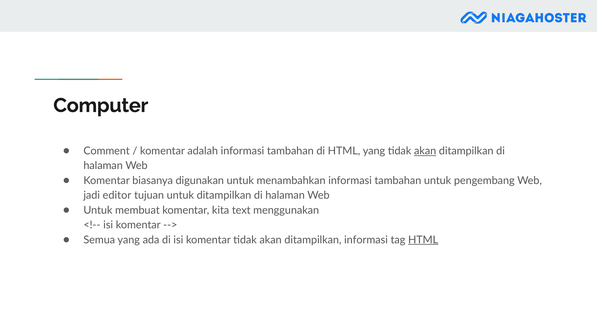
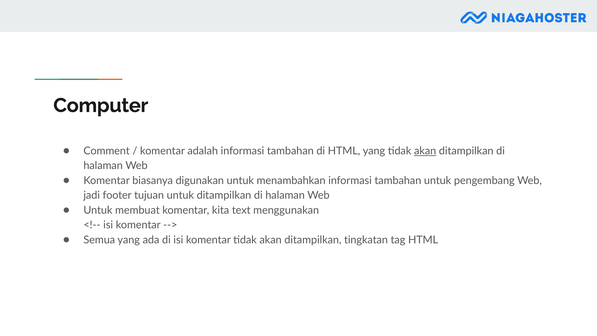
editor: editor -> footer (117, 195)
ditampilkan informasi: informasi -> tingkatan (366, 240)
HTML underline: present -> none (423, 240)
